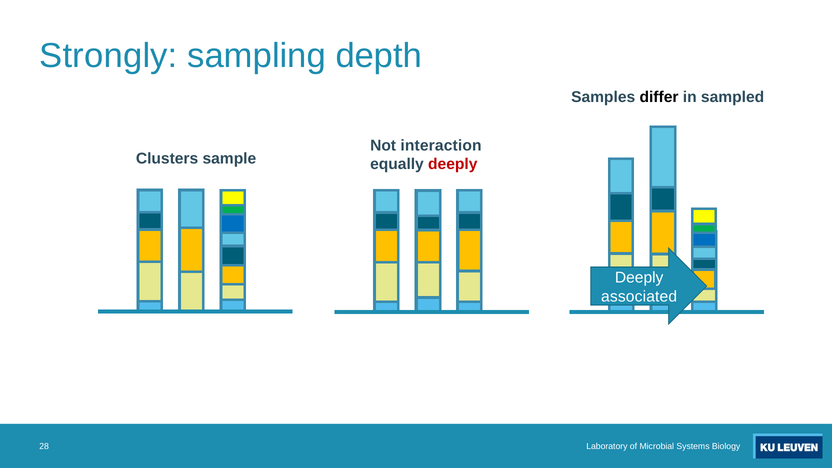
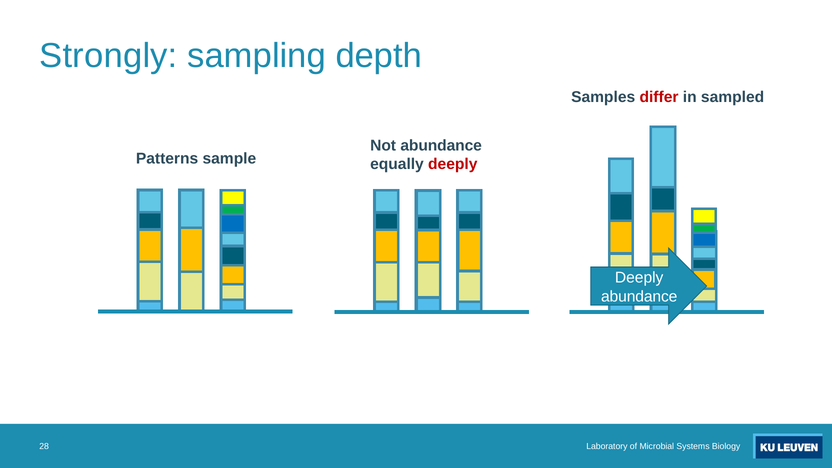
differ colour: black -> red (659, 97)
Not interaction: interaction -> abundance (441, 145)
Clusters: Clusters -> Patterns (167, 159)
associated: associated -> abundance (639, 297)
